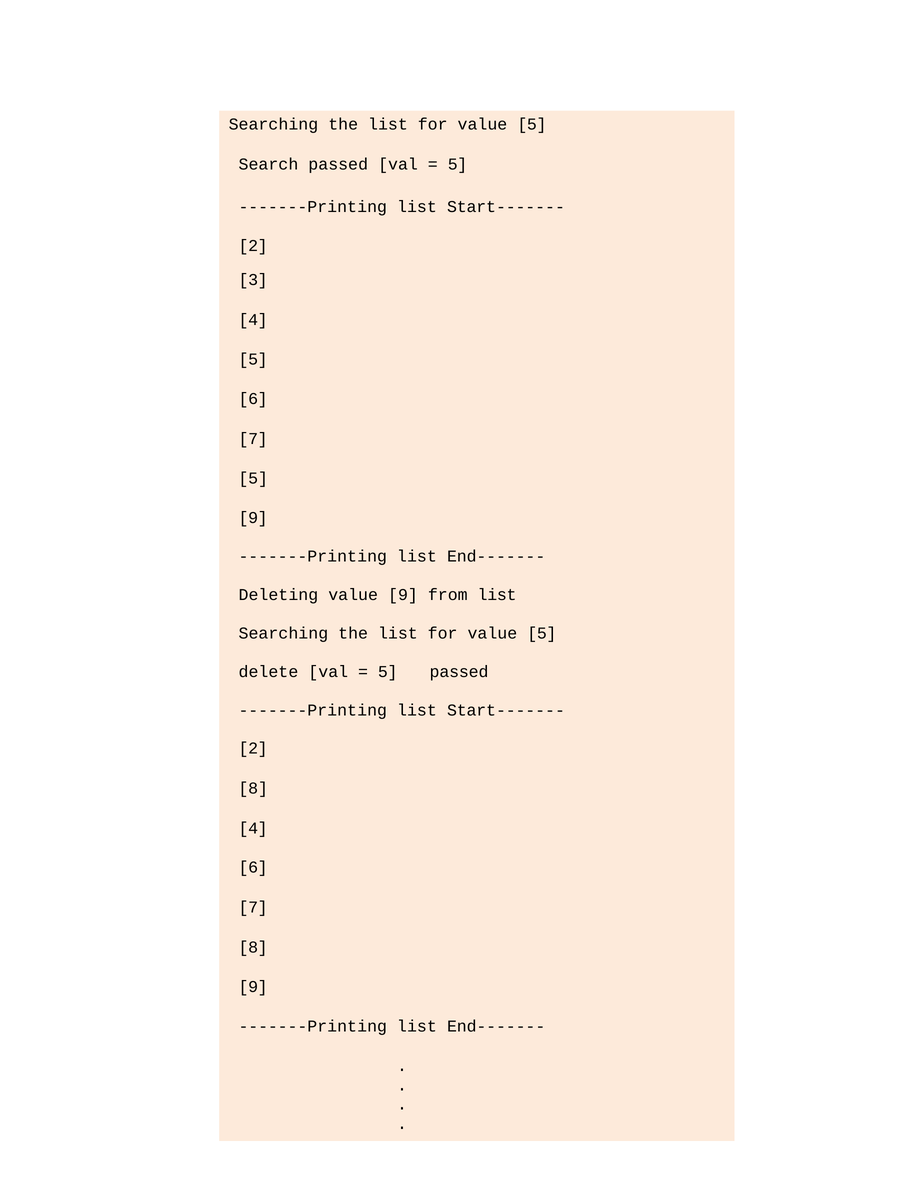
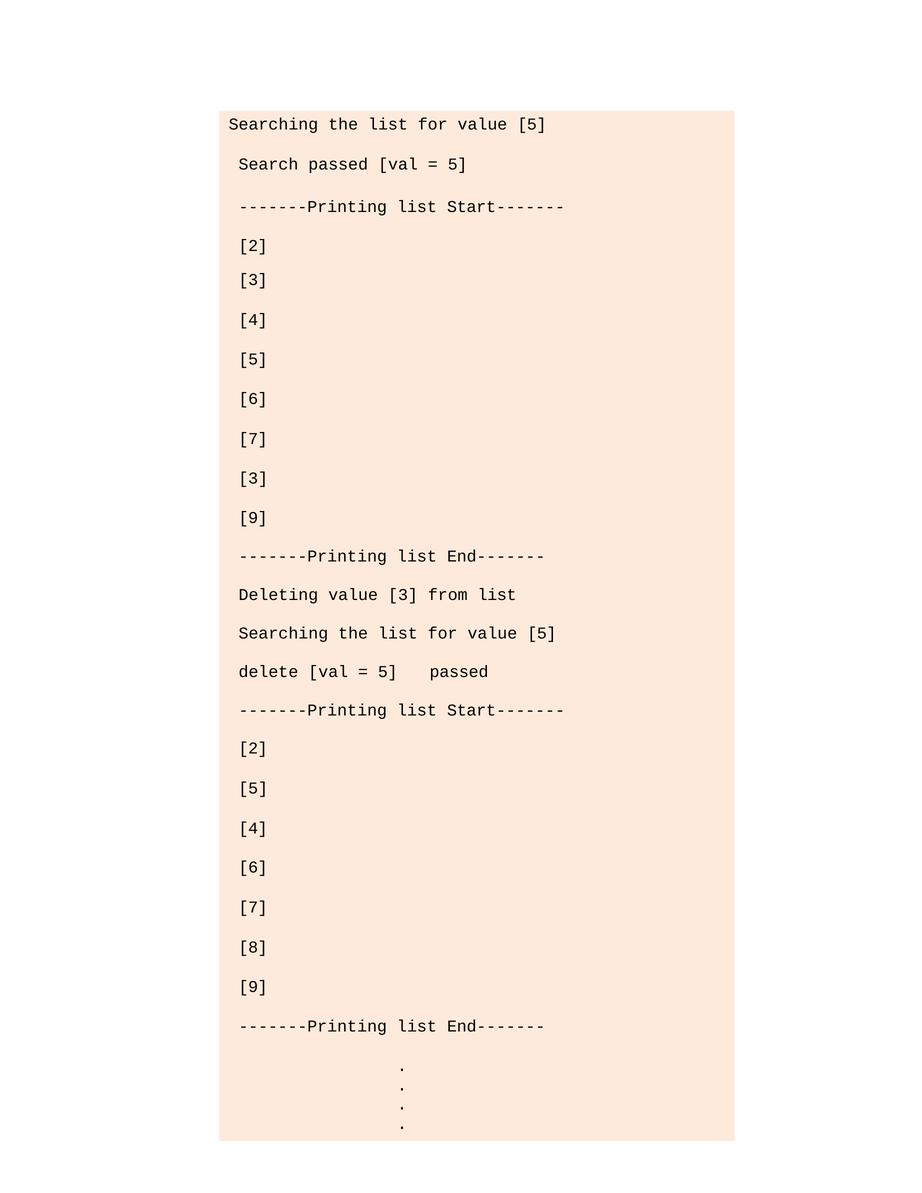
5: 5 -> 3 (253, 478)
value 9: 9 -> 3 (403, 595)
8: 8 -> 5 (253, 788)
